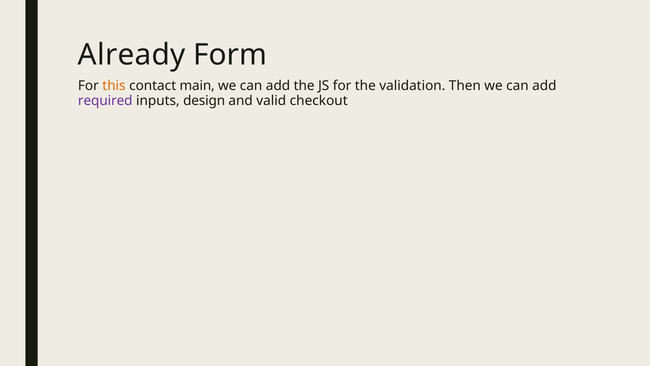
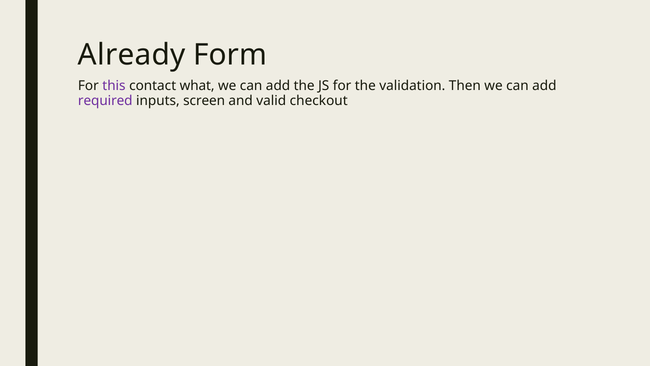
this colour: orange -> purple (114, 86)
main: main -> what (197, 86)
design: design -> screen (204, 101)
